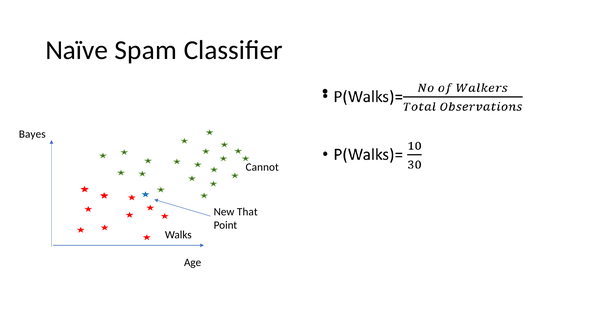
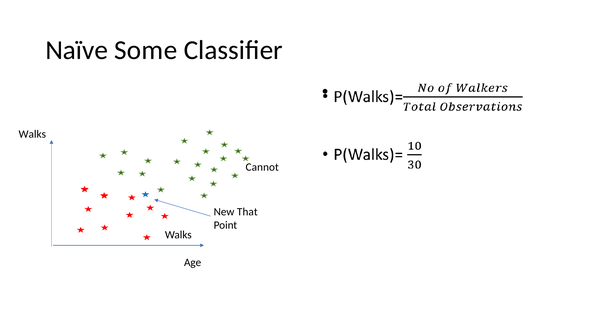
Spam: Spam -> Some (146, 50)
Bayes: Bayes -> Walks (32, 134)
